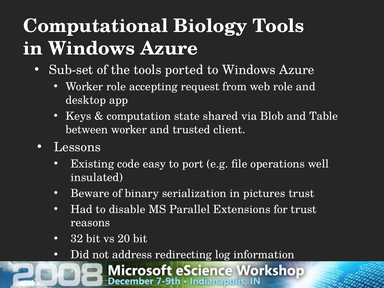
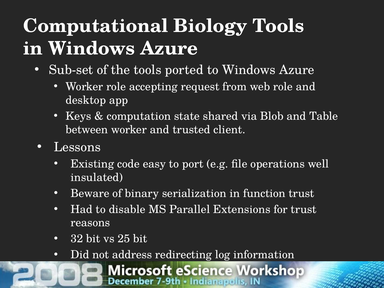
pictures: pictures -> function (264, 193)
20: 20 -> 25 (124, 239)
